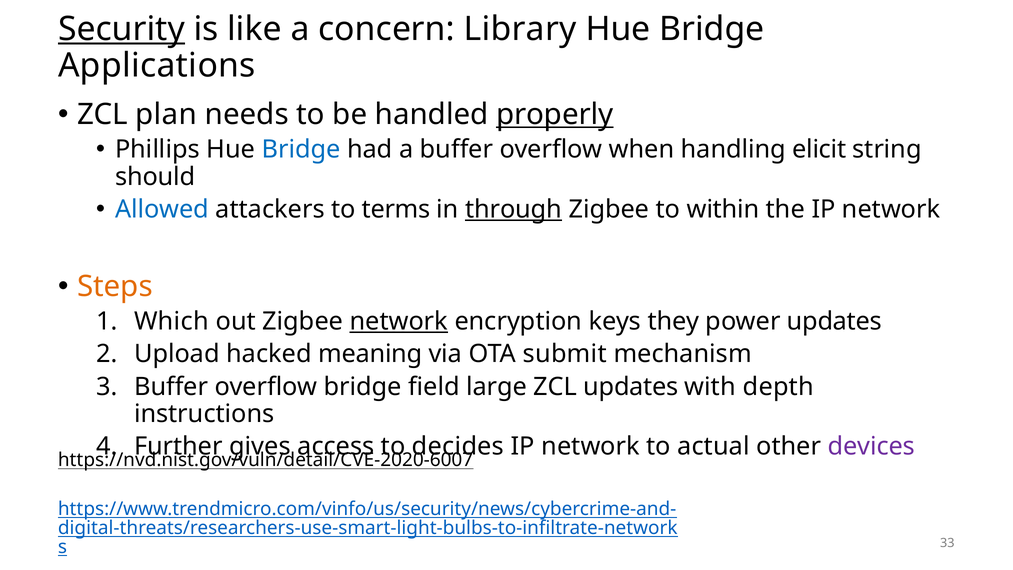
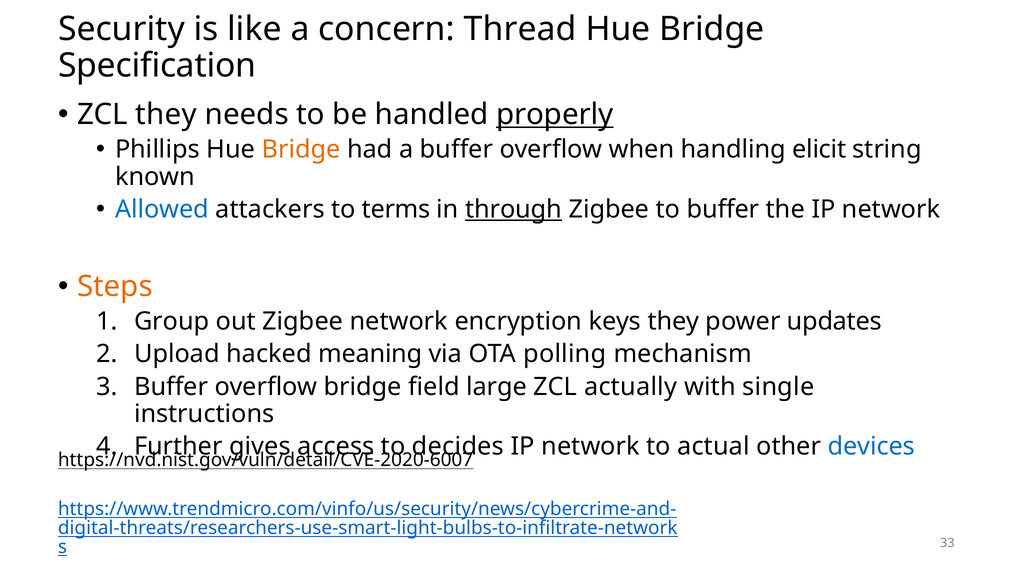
Security underline: present -> none (121, 29)
Library: Library -> Thread (520, 29)
Applications: Applications -> Specification (157, 66)
ZCL plan: plan -> they (166, 115)
Bridge colour: blue -> orange (301, 149)
should: should -> known (155, 177)
to within: within -> buffer (723, 209)
Which: Which -> Group (172, 321)
network underline: present -> none (399, 321)
submit: submit -> polling (565, 354)
ZCL updates: updates -> actually (631, 387)
depth: depth -> single (778, 387)
devices colour: purple -> blue (871, 446)
